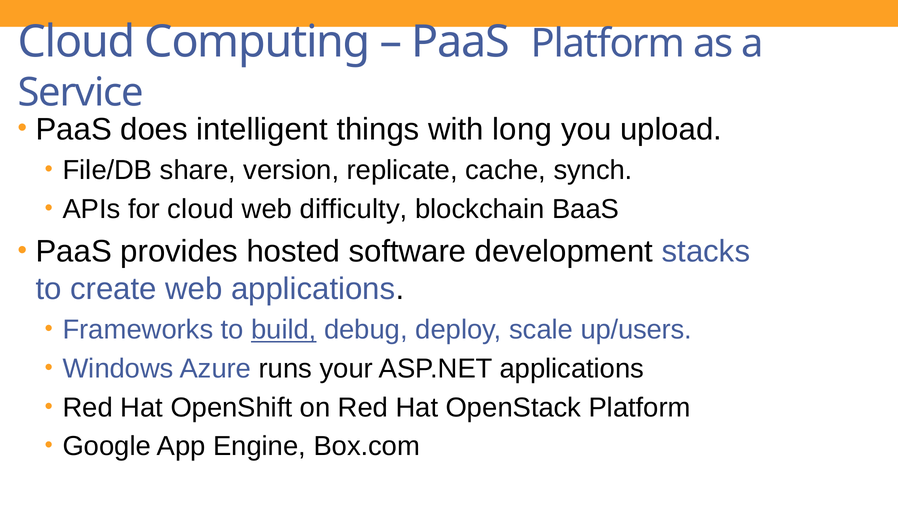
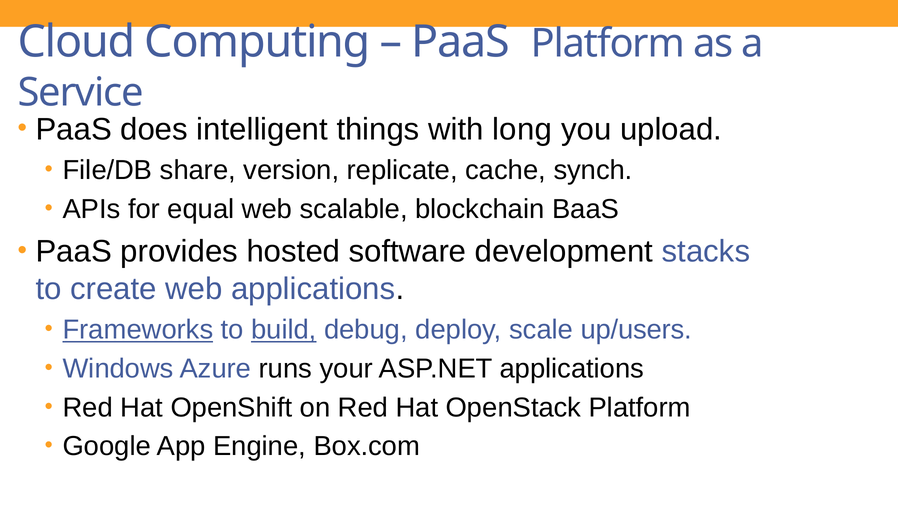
for cloud: cloud -> equal (201, 209)
difficulty: difficulty -> scalable (354, 209)
Frameworks underline: none -> present (138, 330)
